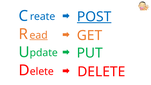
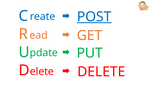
ead underline: present -> none (39, 35)
